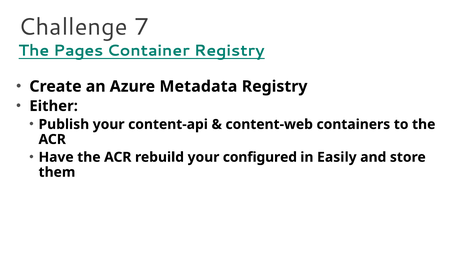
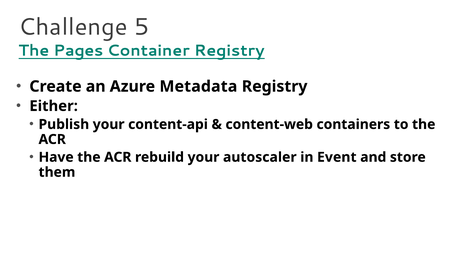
7: 7 -> 5 (142, 27)
configured: configured -> autoscaler (260, 157)
Easily: Easily -> Event (337, 157)
